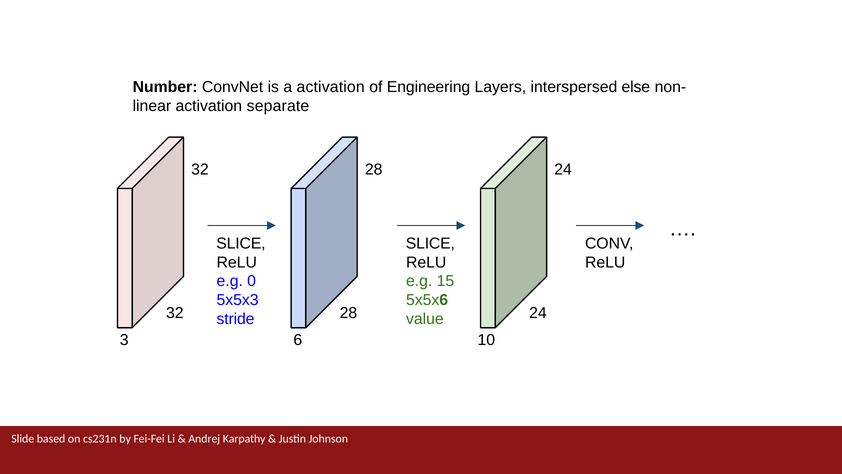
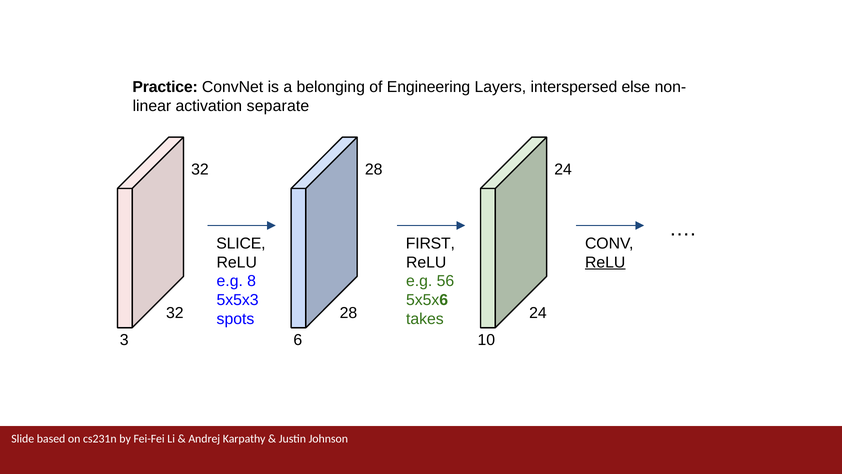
Number: Number -> Practice (165, 87)
a activation: activation -> belonging (331, 87)
SLICE: SLICE -> FIRST (430, 243)
ReLU underline: none -> present (605, 262)
0: 0 -> 8 (252, 281)
15: 15 -> 56 (445, 281)
stride: stride -> spots (235, 319)
value: value -> takes (425, 319)
